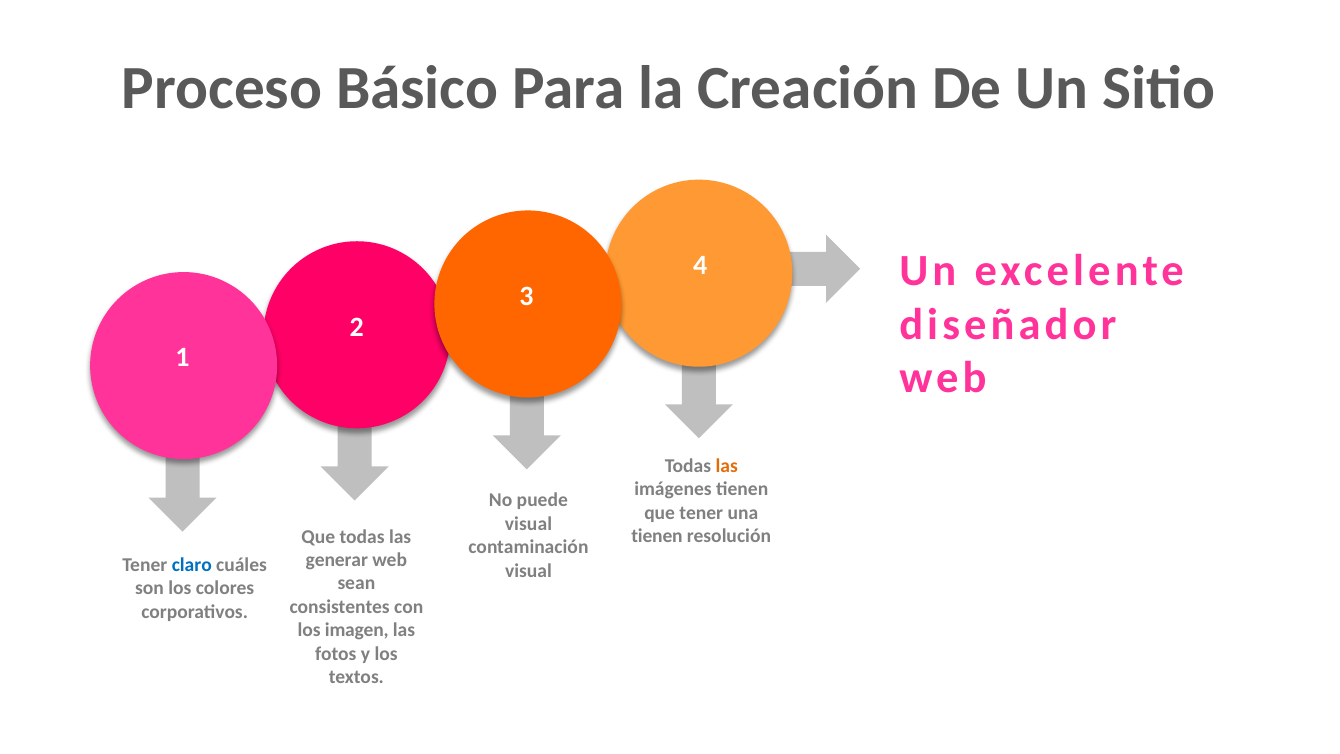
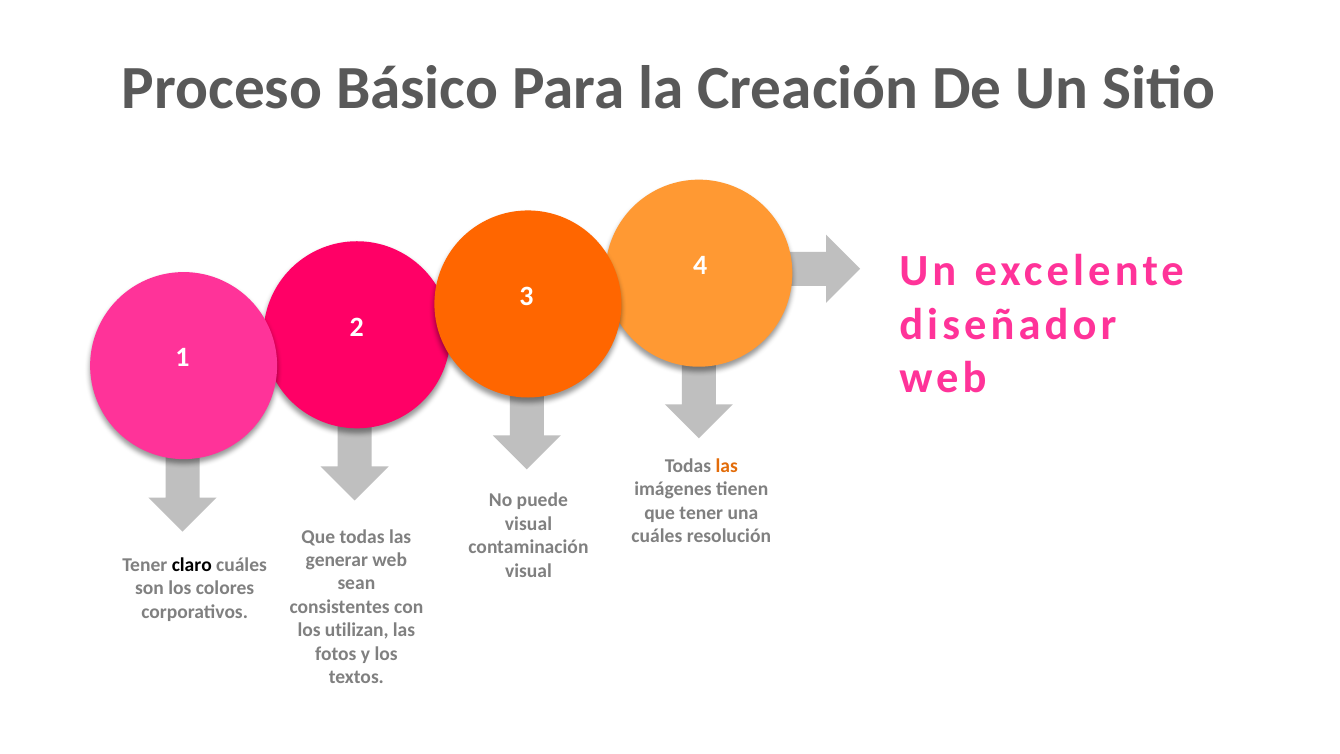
tienen: tienen -> cuáles (657, 536)
claro colour: blue -> black (192, 564)
imagen: imagen -> utilizan (357, 630)
